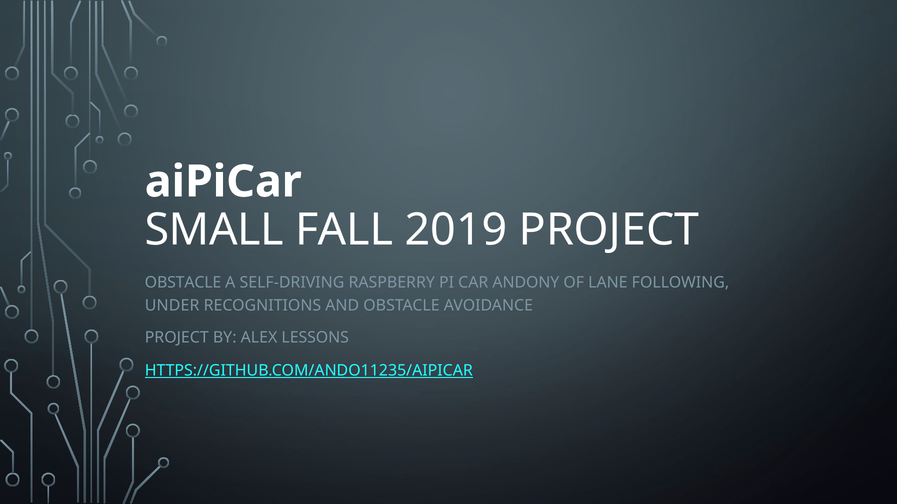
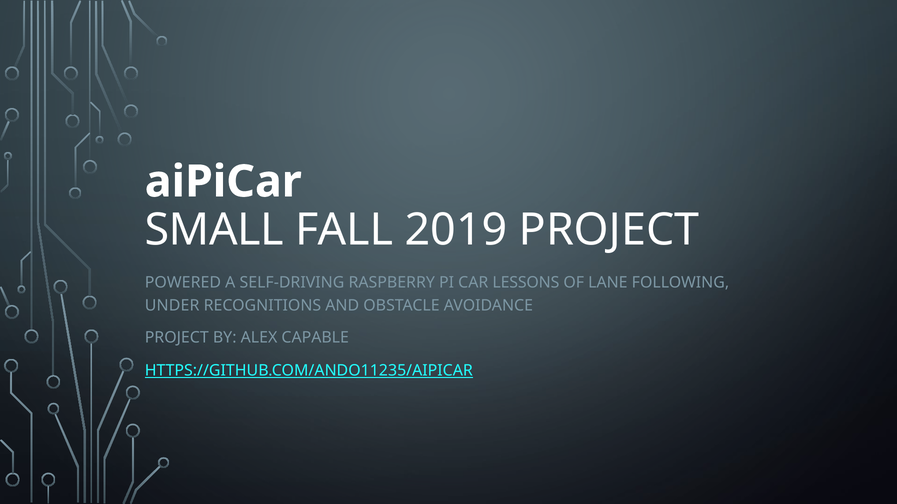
OBSTACLE: OBSTACLE -> POWERED (183, 283)
ANDONY: ANDONY -> LESSONS (526, 283)
LESSONS: LESSONS -> CAPABLE (315, 338)
